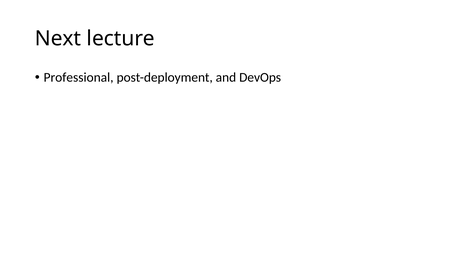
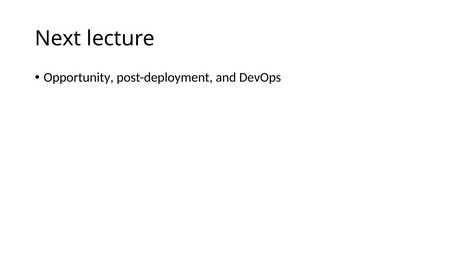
Professional: Professional -> Opportunity (79, 78)
